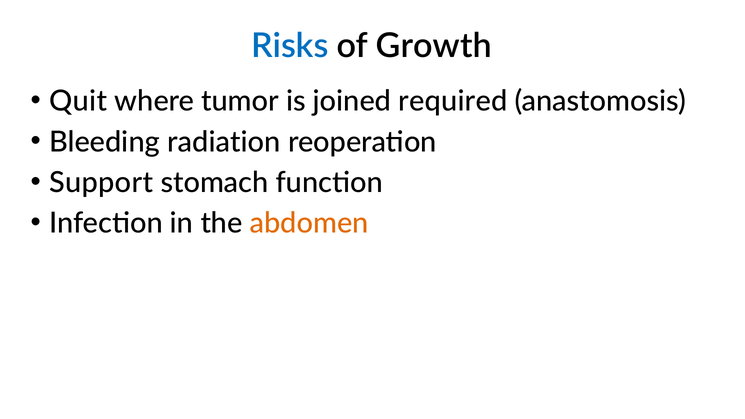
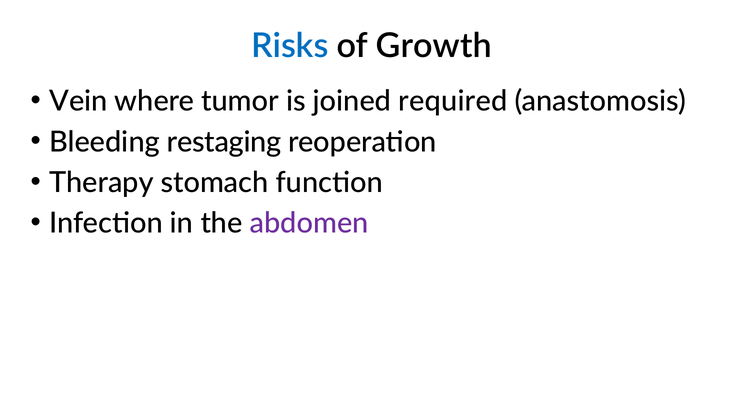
Quit: Quit -> Vein (78, 101)
radiation: radiation -> restaging (224, 142)
Support: Support -> Therapy (101, 183)
abdomen colour: orange -> purple (309, 223)
